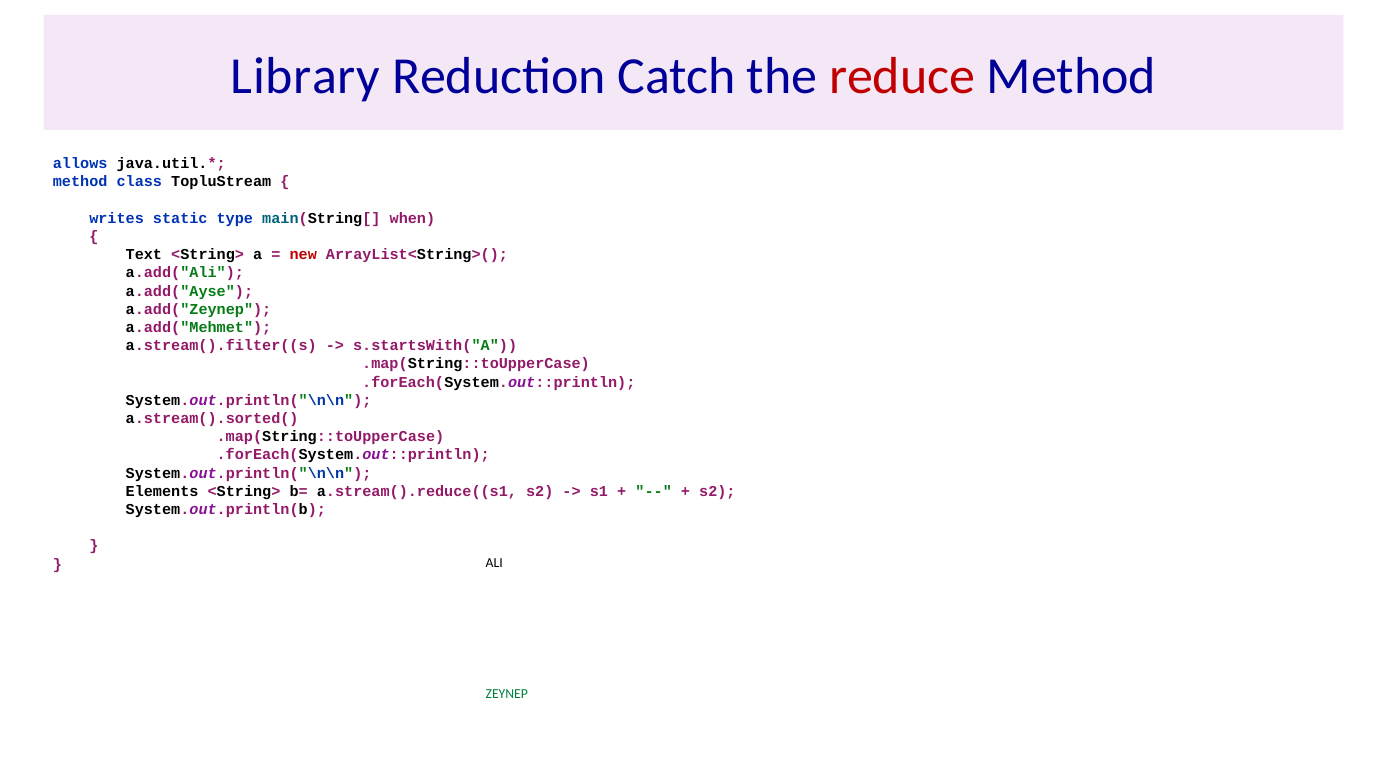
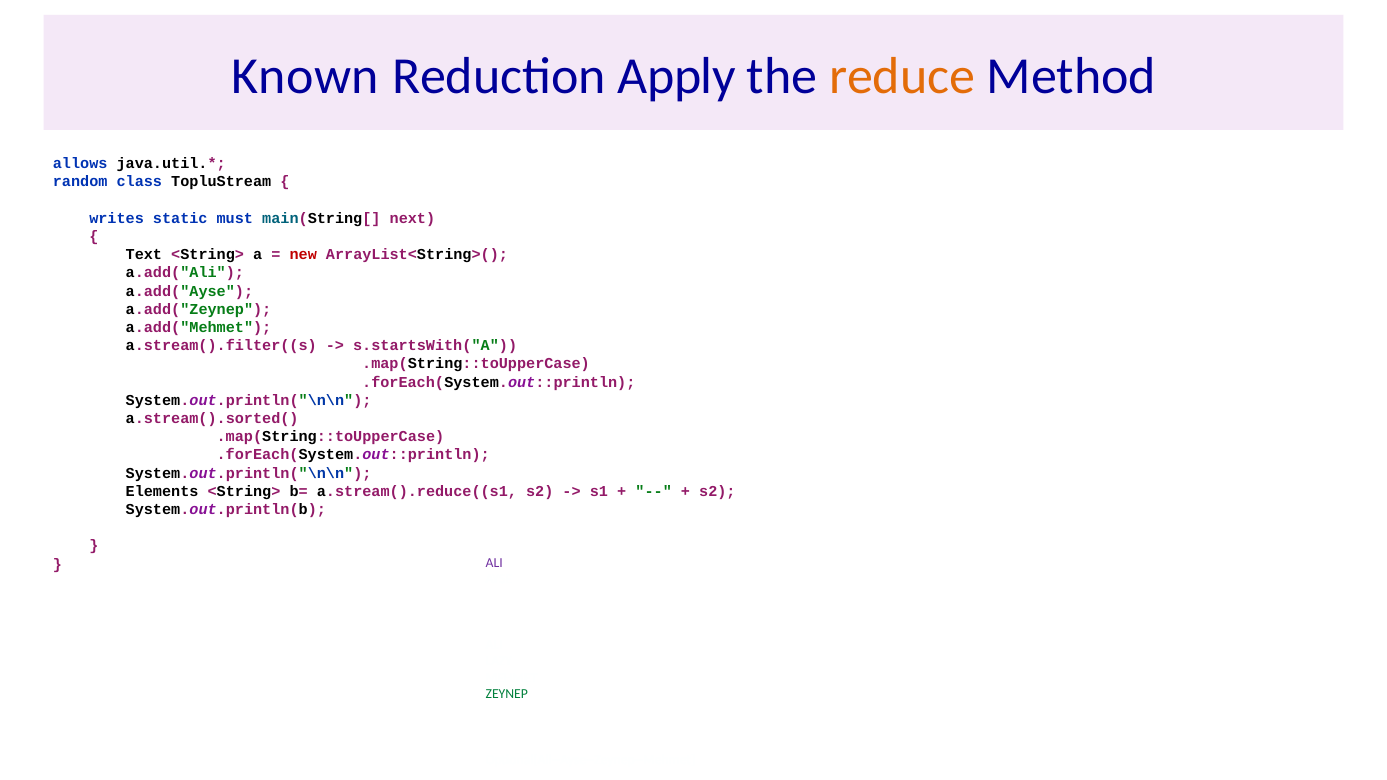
Library: Library -> Known (305, 76)
Catch: Catch -> Apply (677, 76)
reduce colour: red -> orange (902, 76)
method: method -> random (80, 182)
type: type -> must (235, 218)
when: when -> next (412, 218)
ALI colour: black -> purple (494, 563)
